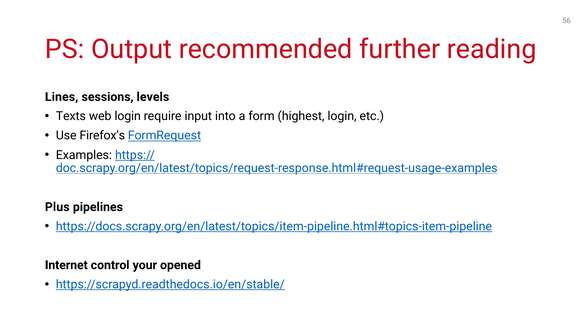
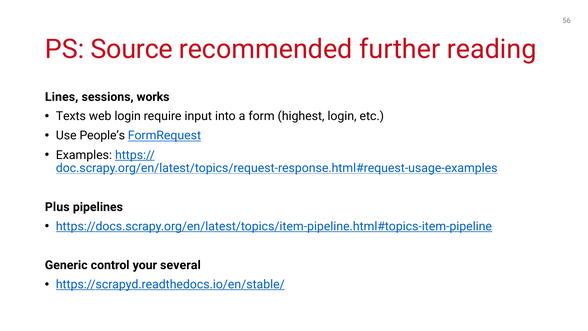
Output: Output -> Source (132, 49)
levels: levels -> works (153, 97)
Firefox’s: Firefox’s -> People’s (102, 136)
Internet: Internet -> Generic (66, 265)
opened: opened -> several (180, 265)
